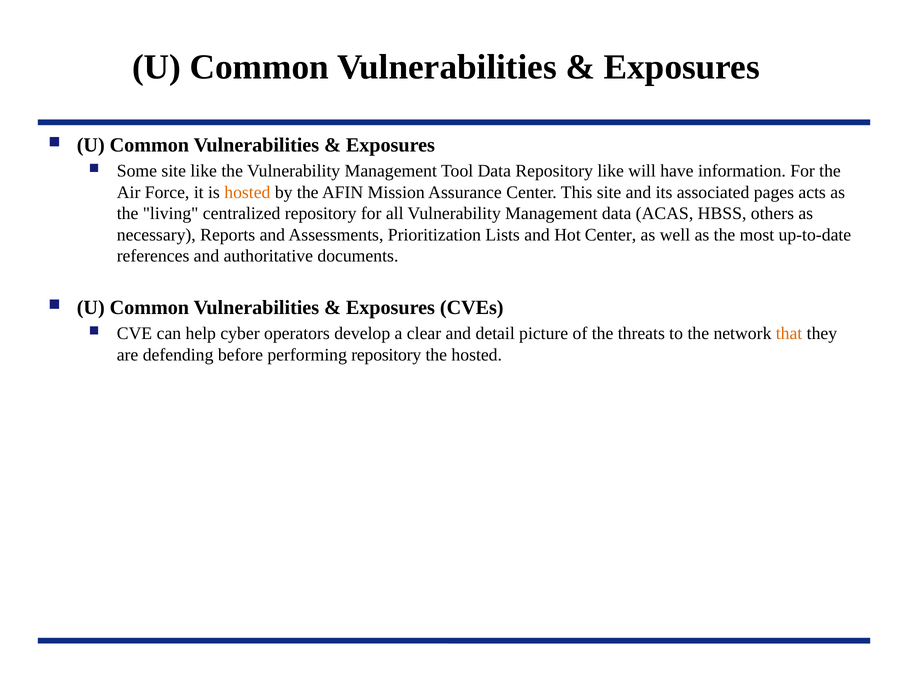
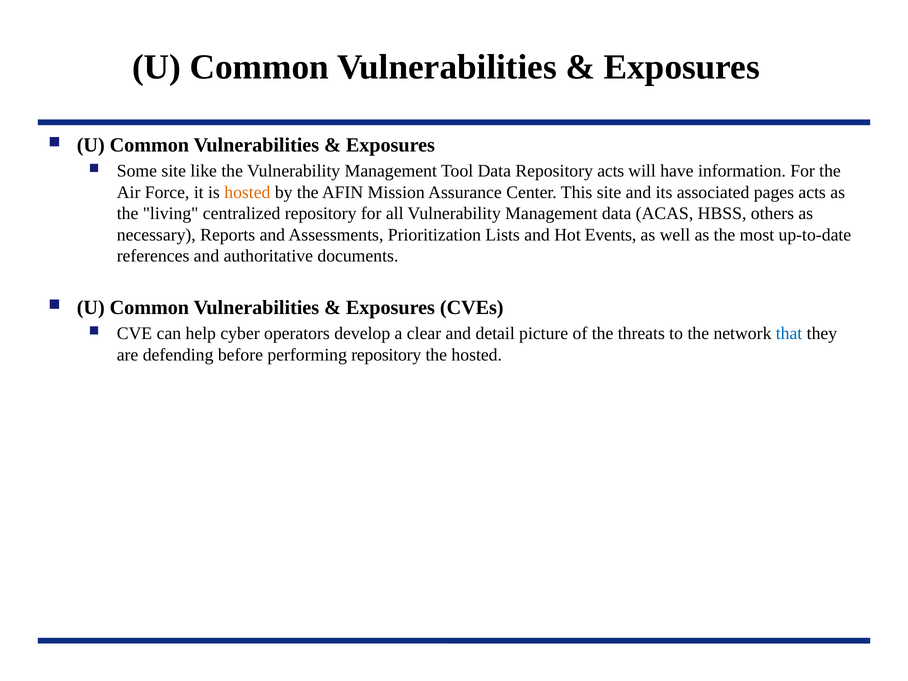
Repository like: like -> acts (611, 171)
Hot Center: Center -> Events (611, 235)
that colour: orange -> blue (789, 334)
